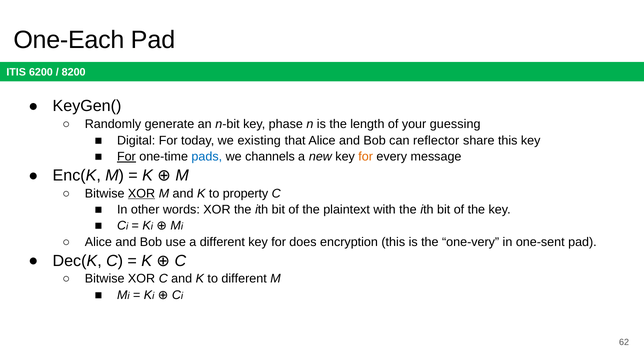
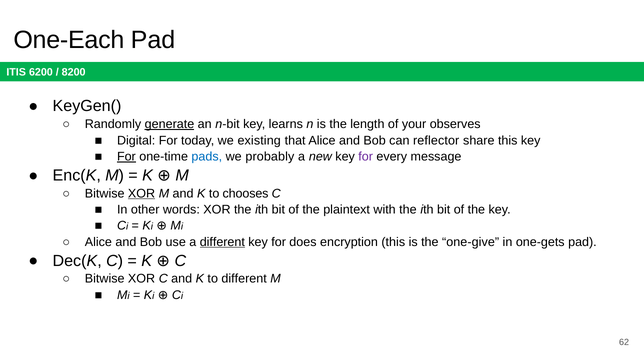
generate underline: none -> present (169, 124)
phase: phase -> learns (286, 124)
guessing: guessing -> observes (455, 124)
channels: channels -> probably (270, 157)
for colour: orange -> purple (366, 157)
property: property -> chooses (246, 194)
different underline: none -> present (222, 242)
one-very: one-very -> one-give (471, 242)
one-sent: one-sent -> one-gets (540, 242)
